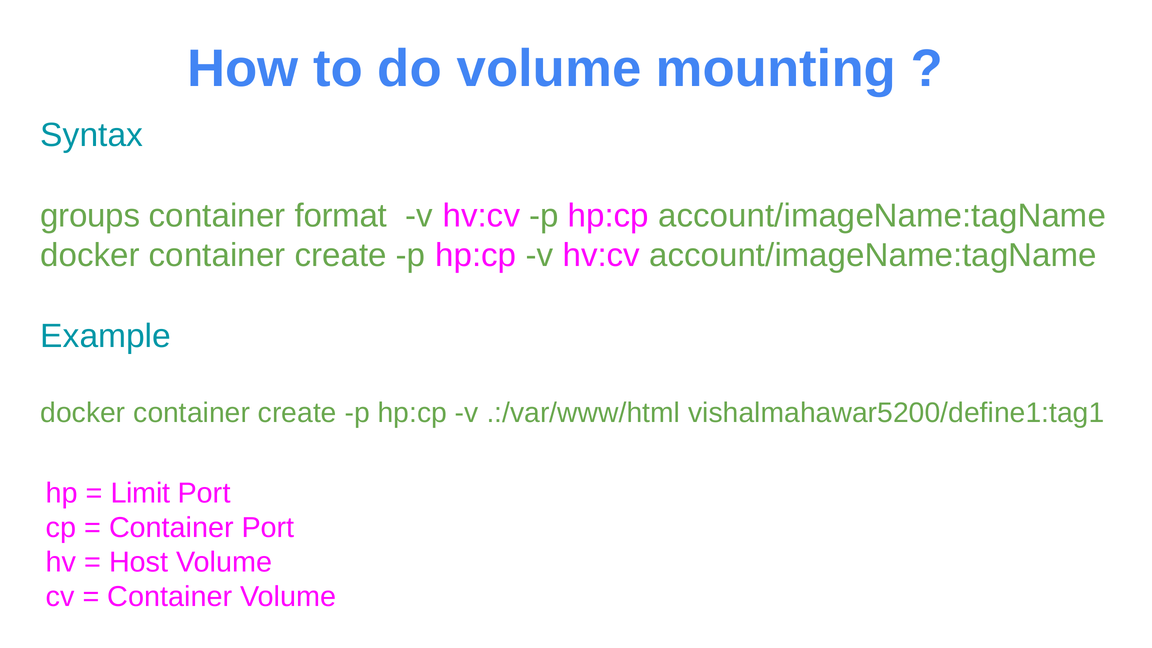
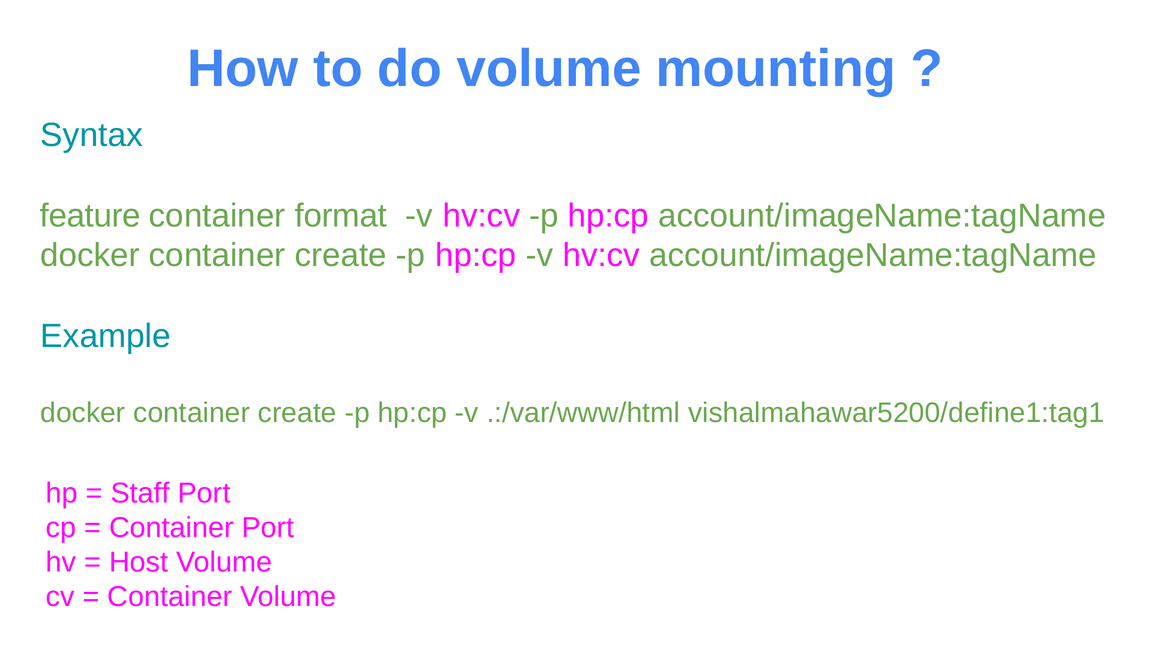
groups: groups -> feature (90, 216)
Limit: Limit -> Staff (140, 493)
